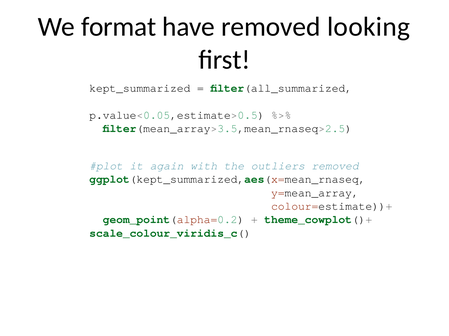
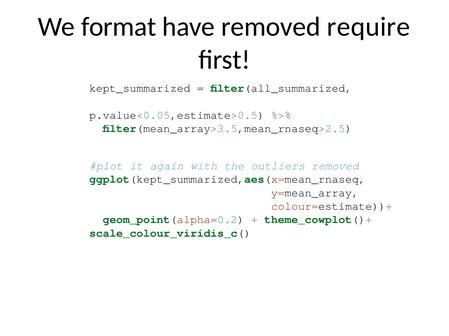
looking: looking -> require (369, 27)
